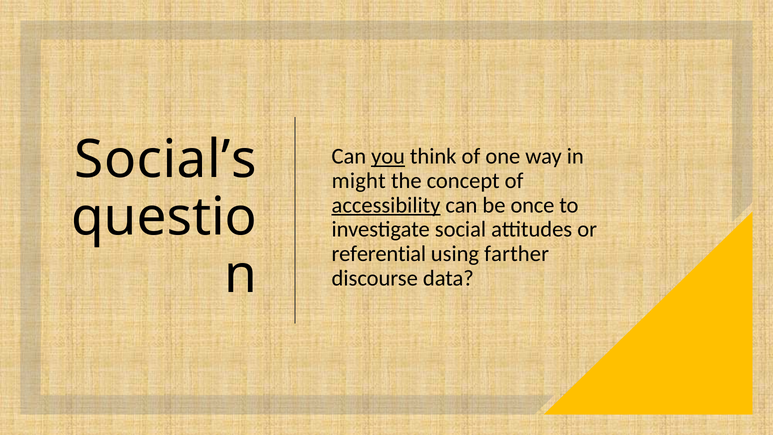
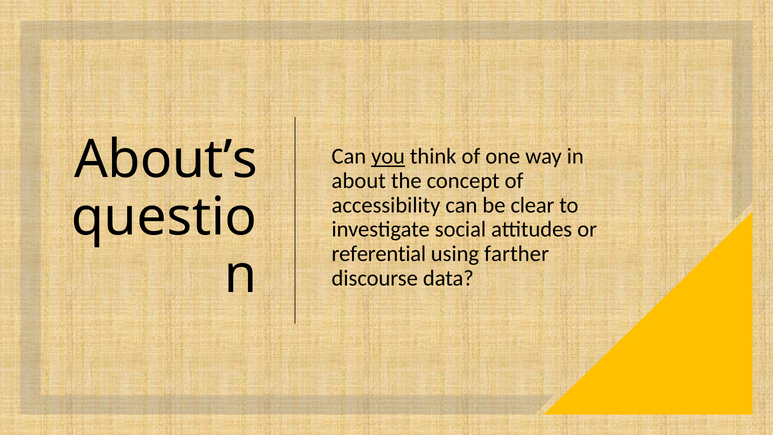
Social’s: Social’s -> About’s (166, 160)
might: might -> about (359, 181)
accessibility underline: present -> none (386, 205)
once: once -> clear (532, 205)
